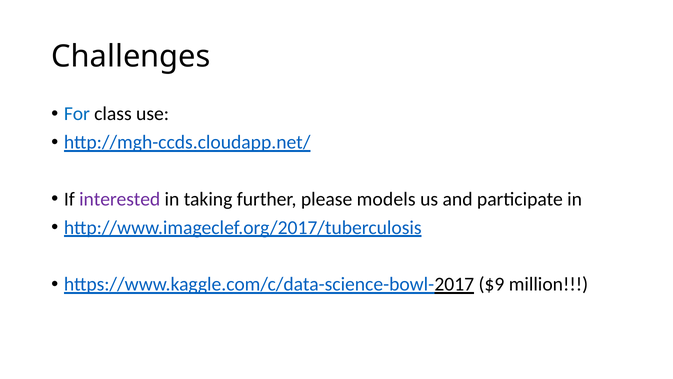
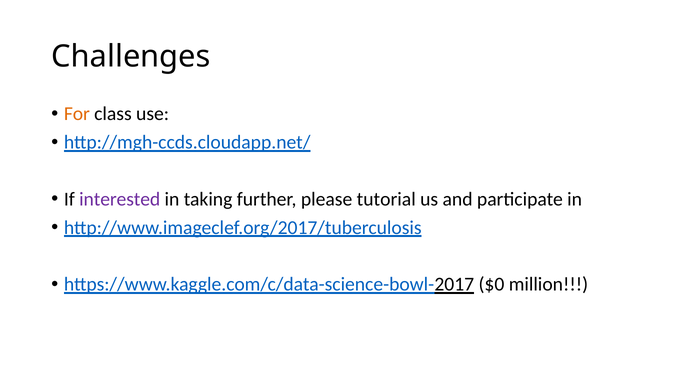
For colour: blue -> orange (77, 114)
models: models -> tutorial (386, 199)
$9: $9 -> $0 (491, 284)
